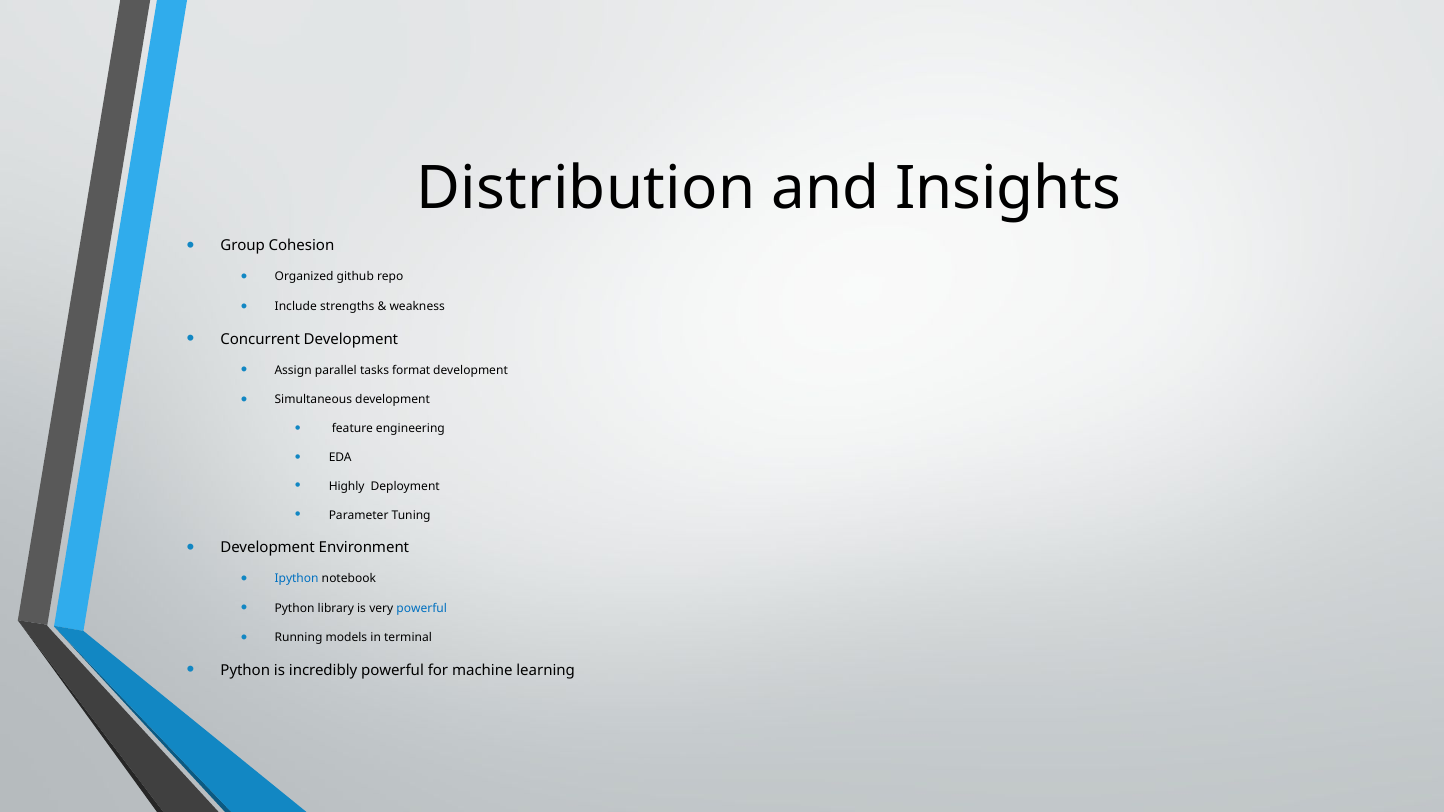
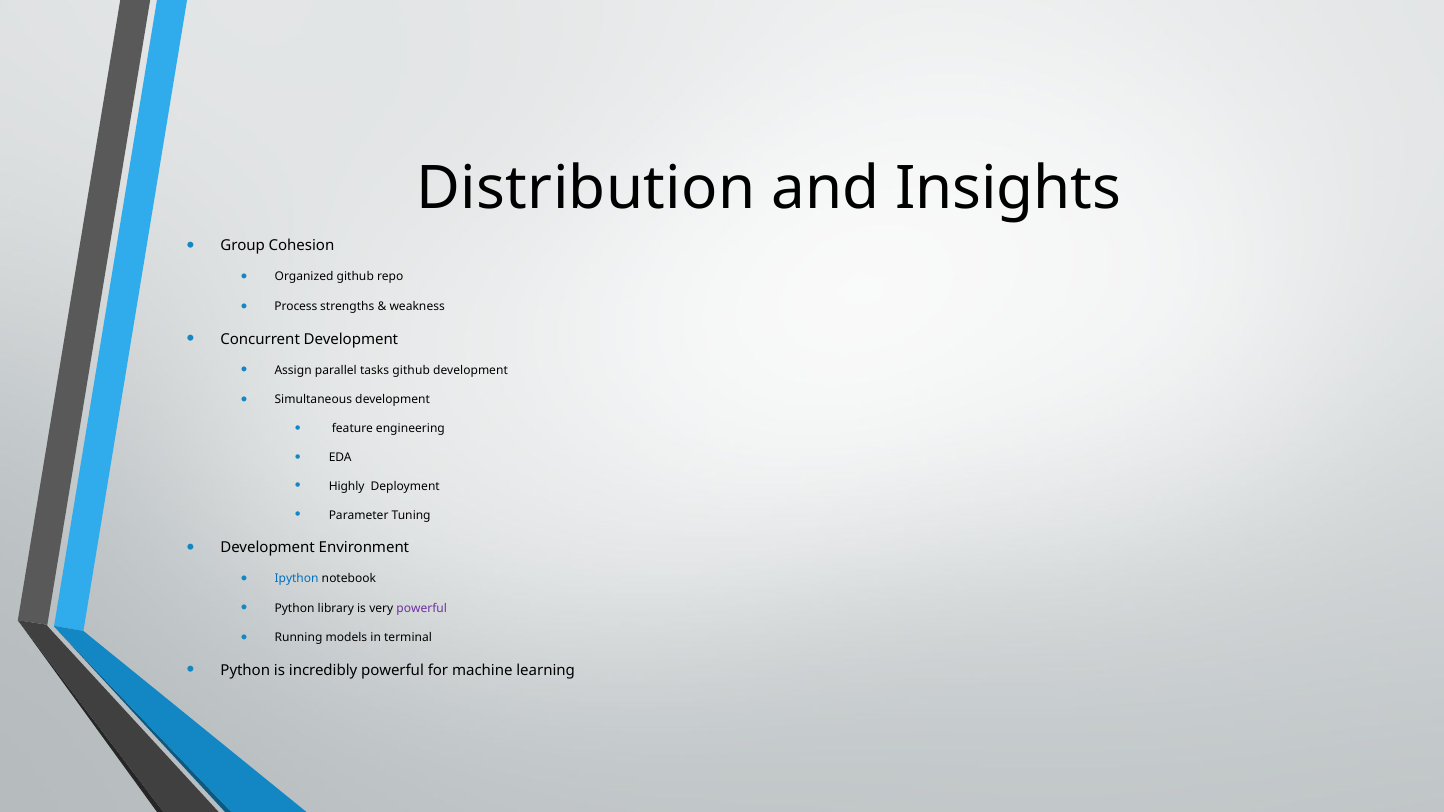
Include: Include -> Process (296, 307)
tasks format: format -> github (411, 370)
powerful colour: blue -> purple (422, 609)
